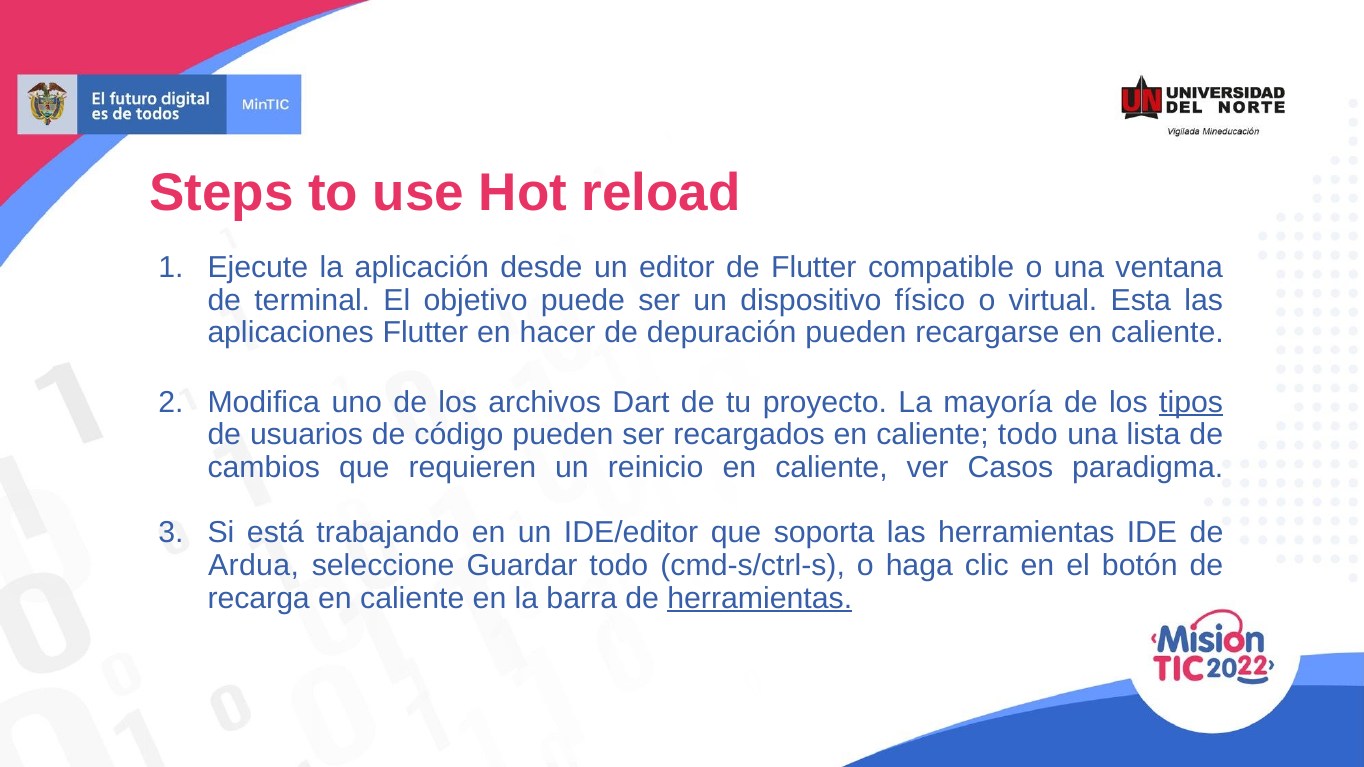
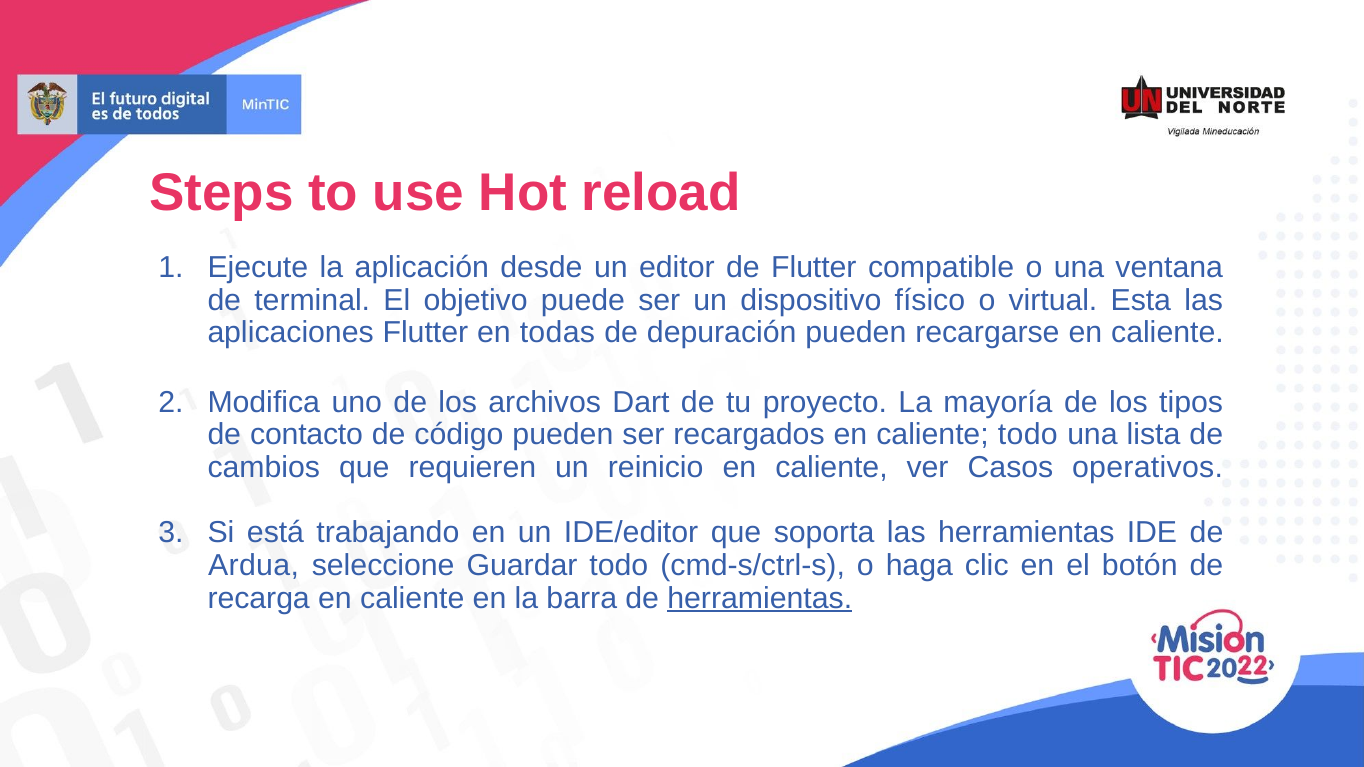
hacer: hacer -> todas (557, 333)
tipos underline: present -> none (1191, 402)
usuarios: usuarios -> contacto (307, 435)
paradigma: paradigma -> operativos (1148, 468)
